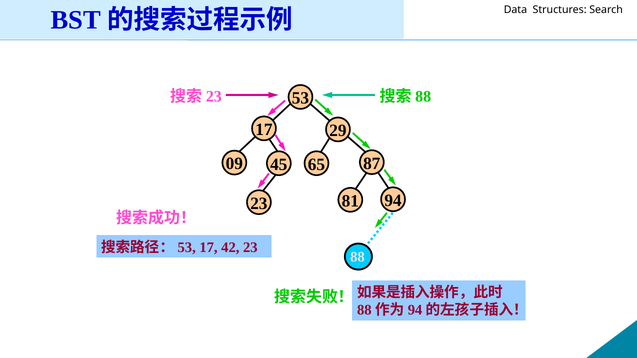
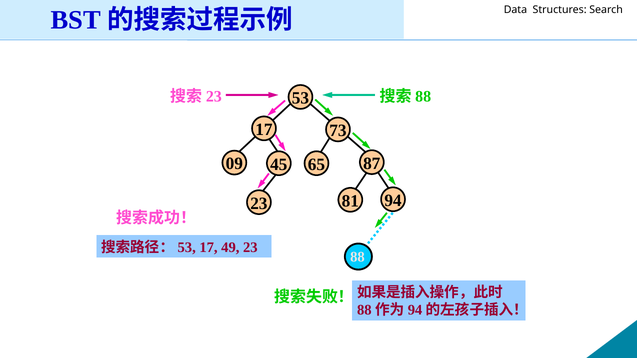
29: 29 -> 73 (338, 131)
42: 42 -> 49 (230, 248)
